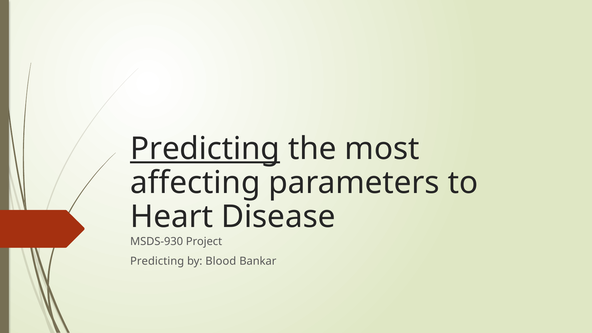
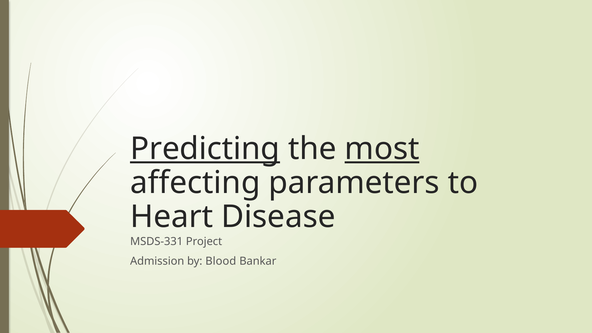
most underline: none -> present (382, 149)
MSDS-930: MSDS-930 -> MSDS-331 (157, 242)
Predicting: Predicting -> Admission (157, 261)
